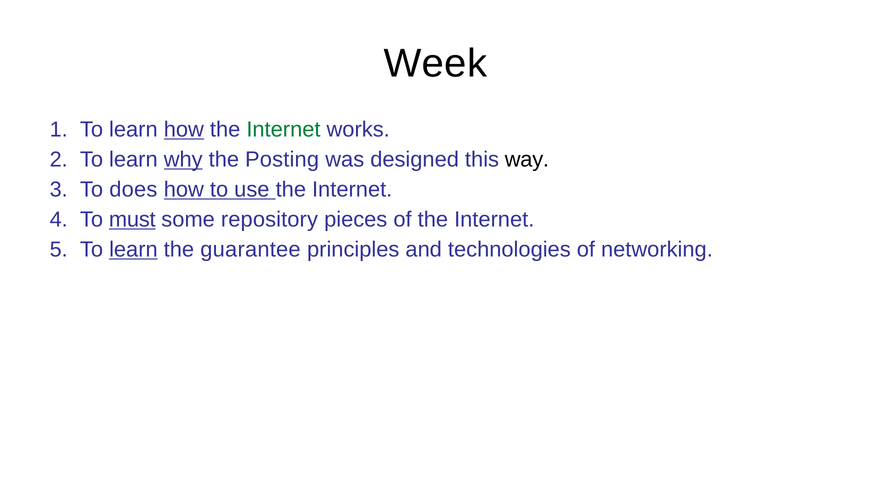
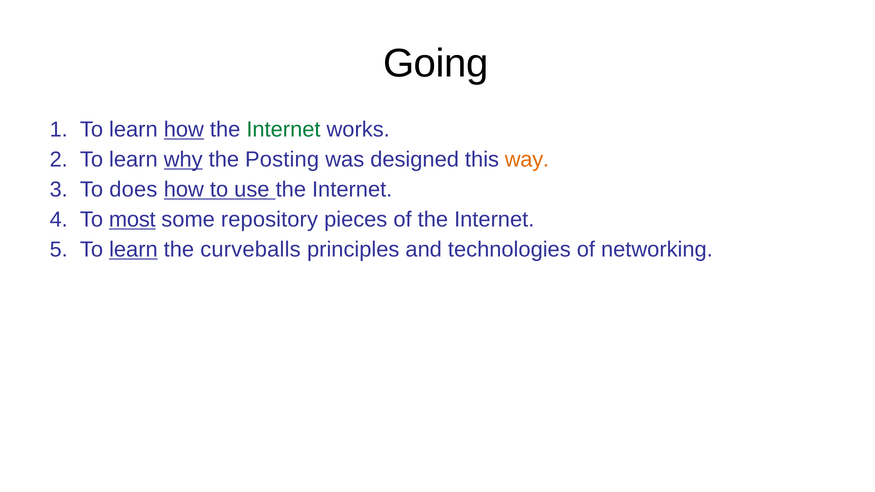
Week: Week -> Going (436, 63)
way colour: black -> orange (527, 160)
must: must -> most (132, 220)
guarantee: guarantee -> curveballs (250, 250)
